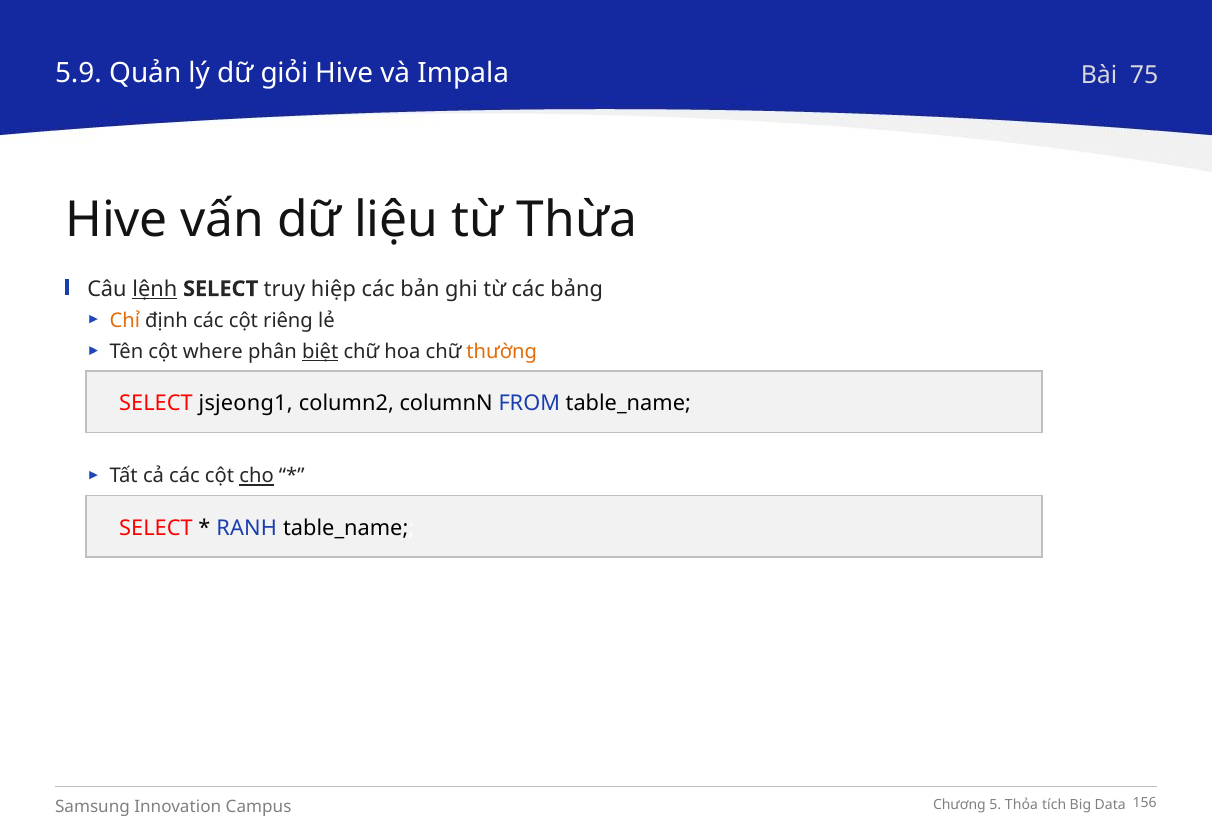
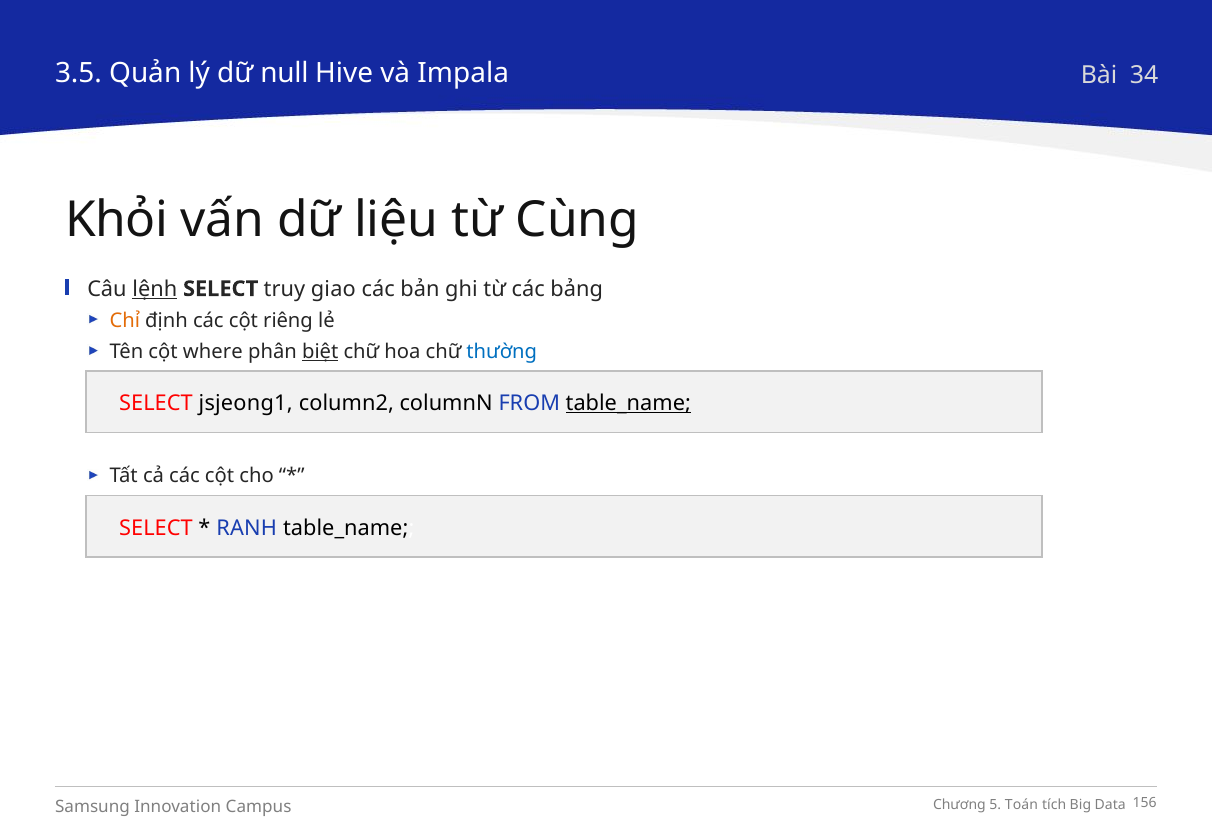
5.9: 5.9 -> 3.5 (78, 73)
giỏi: giỏi -> null (284, 73)
75: 75 -> 34 (1144, 76)
Hive: Hive -> Khỏi (117, 220)
Thừa: Thừa -> Cùng (577, 220)
hiệp: hiệp -> giao (333, 289)
thường colour: orange -> blue (502, 352)
table_name underline: none -> present (628, 403)
cho underline: present -> none (257, 476)
Thỏa: Thỏa -> Toán (1022, 804)
